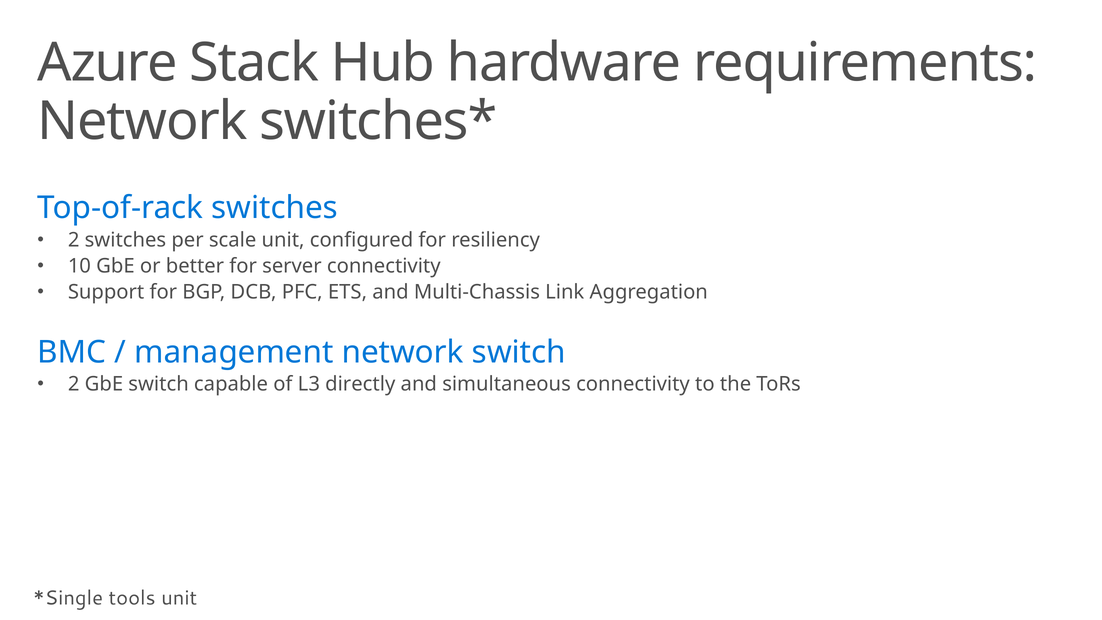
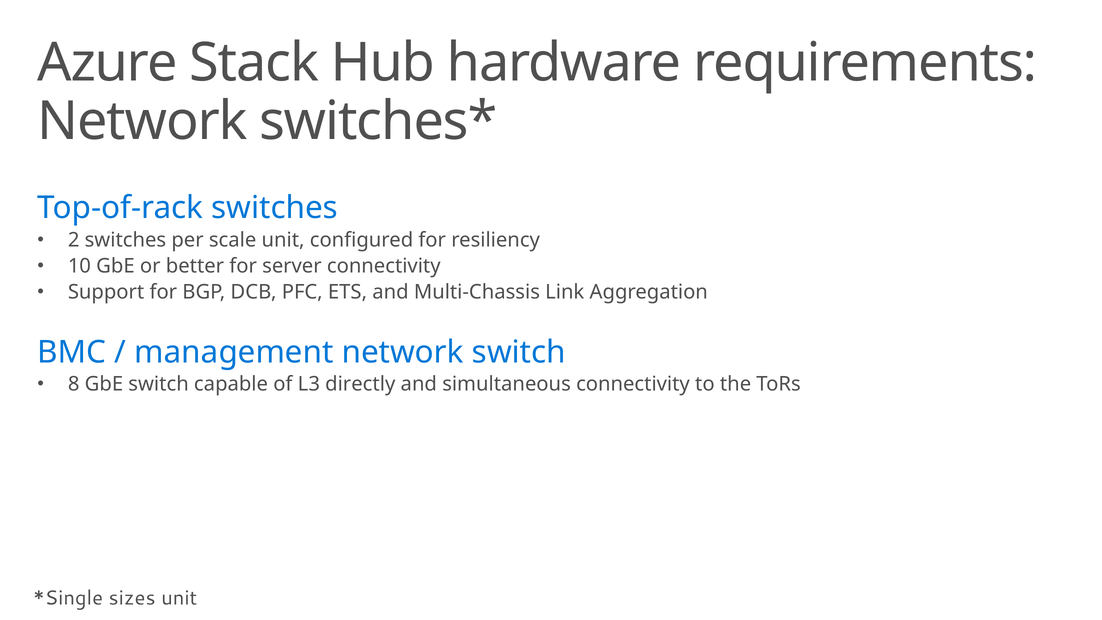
2: 2 -> 8 (74, 384)
tools: tools -> sizes (132, 598)
